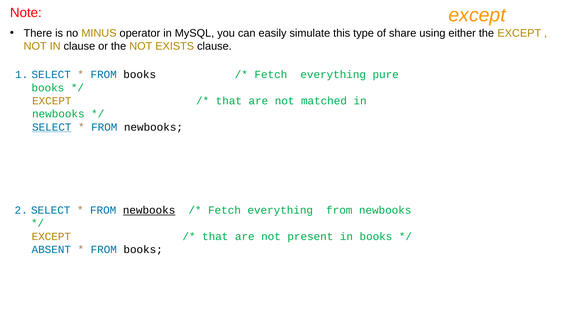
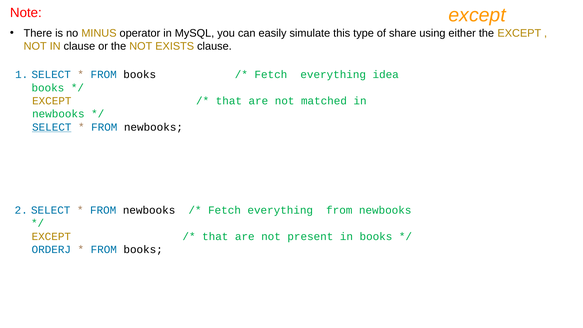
pure: pure -> idea (386, 75)
newbooks underline: present -> none (149, 210)
ABSENT: ABSENT -> ORDERJ (51, 250)
